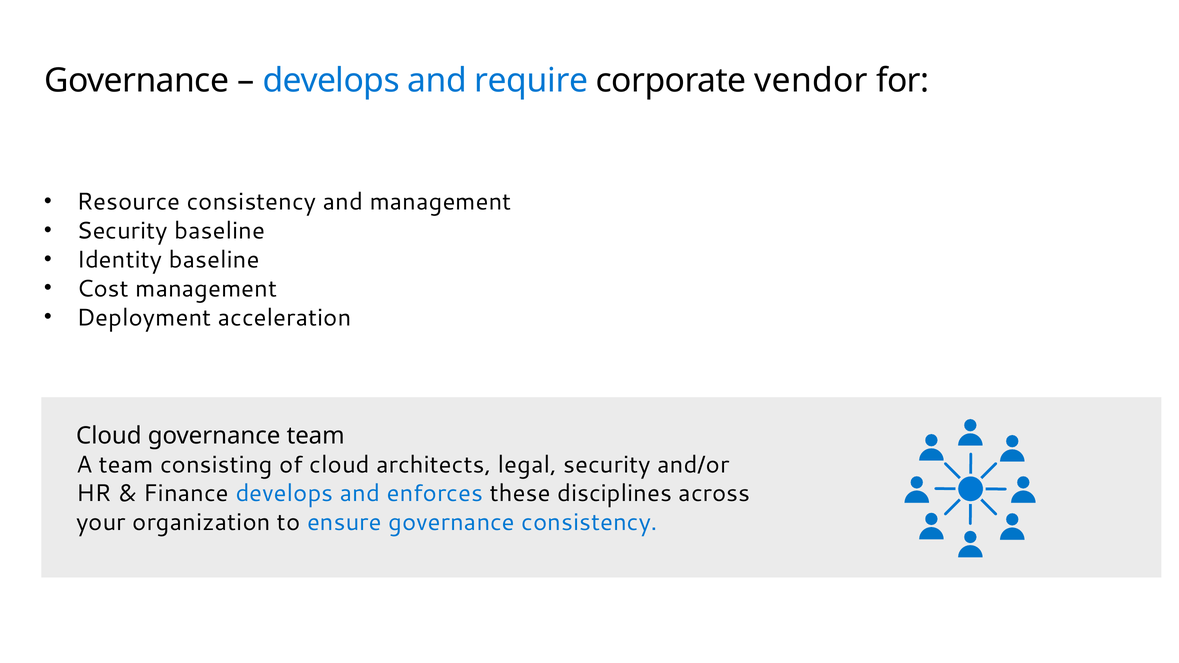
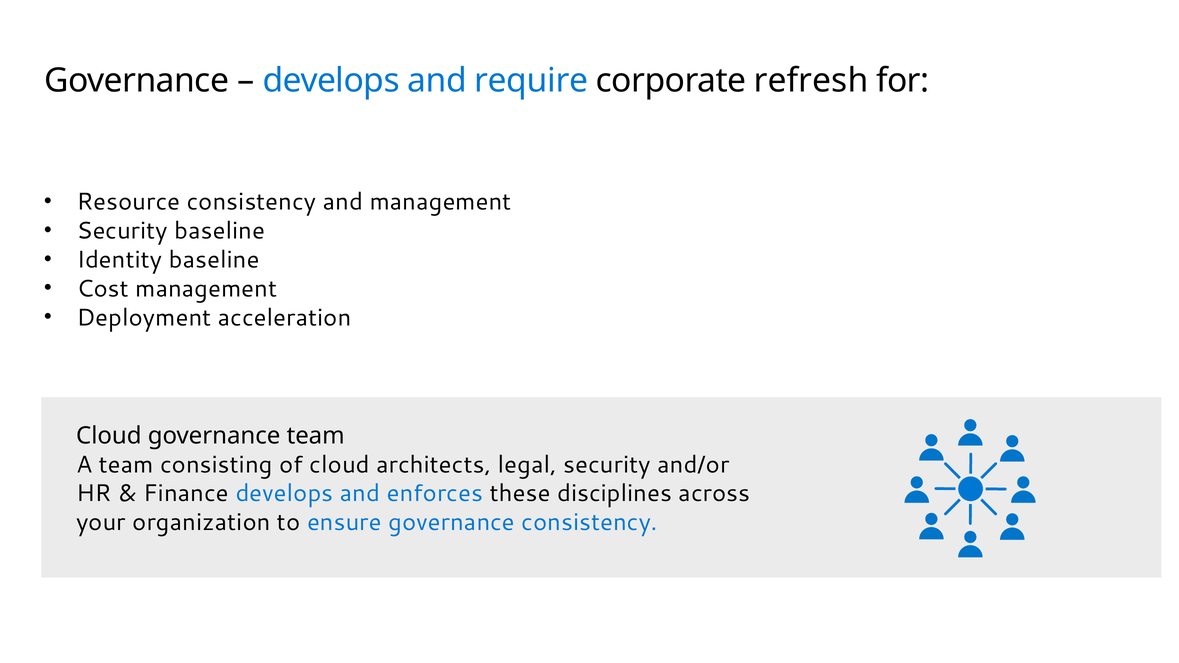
vendor: vendor -> refresh (811, 81)
